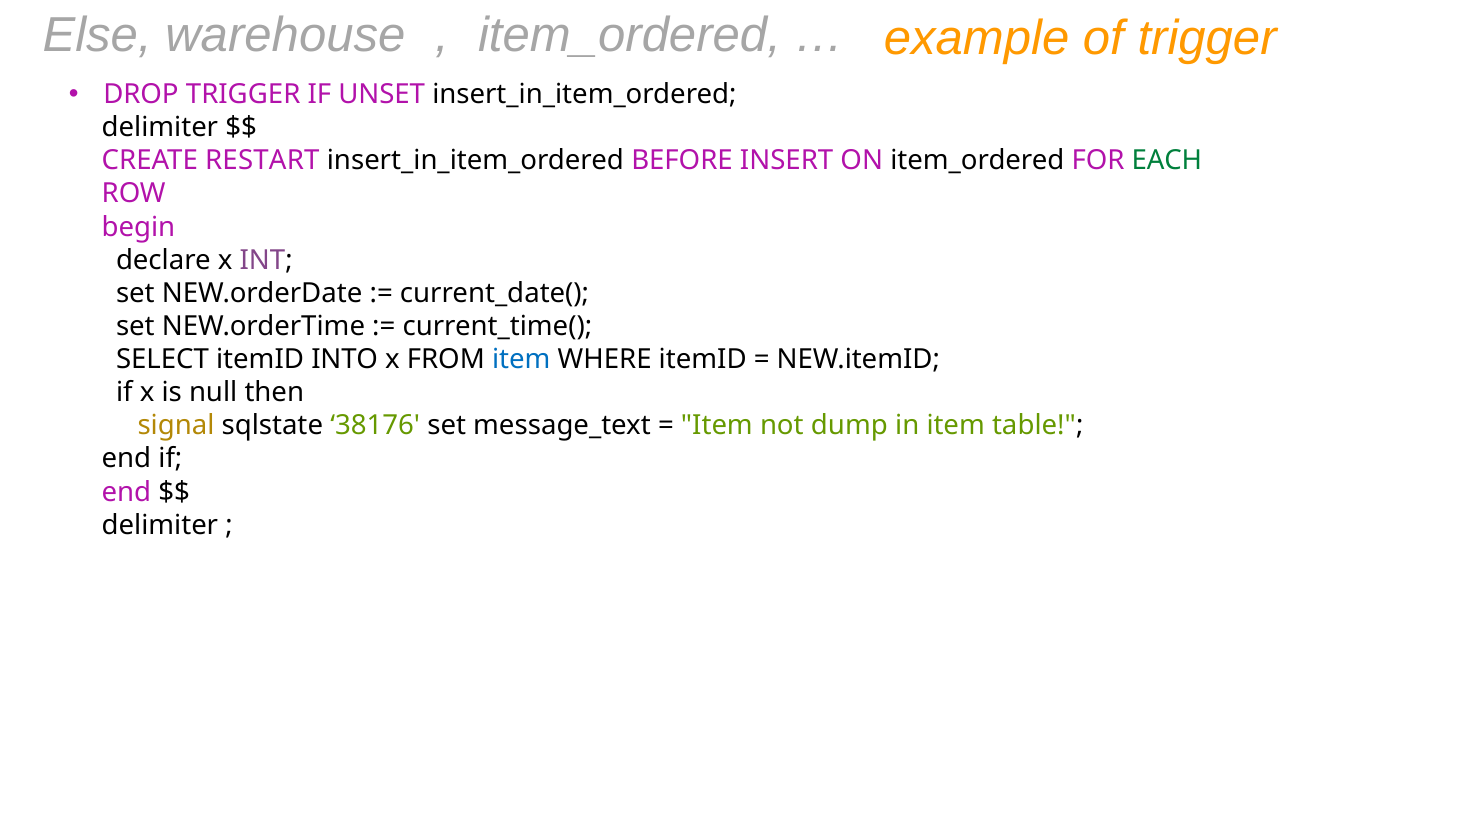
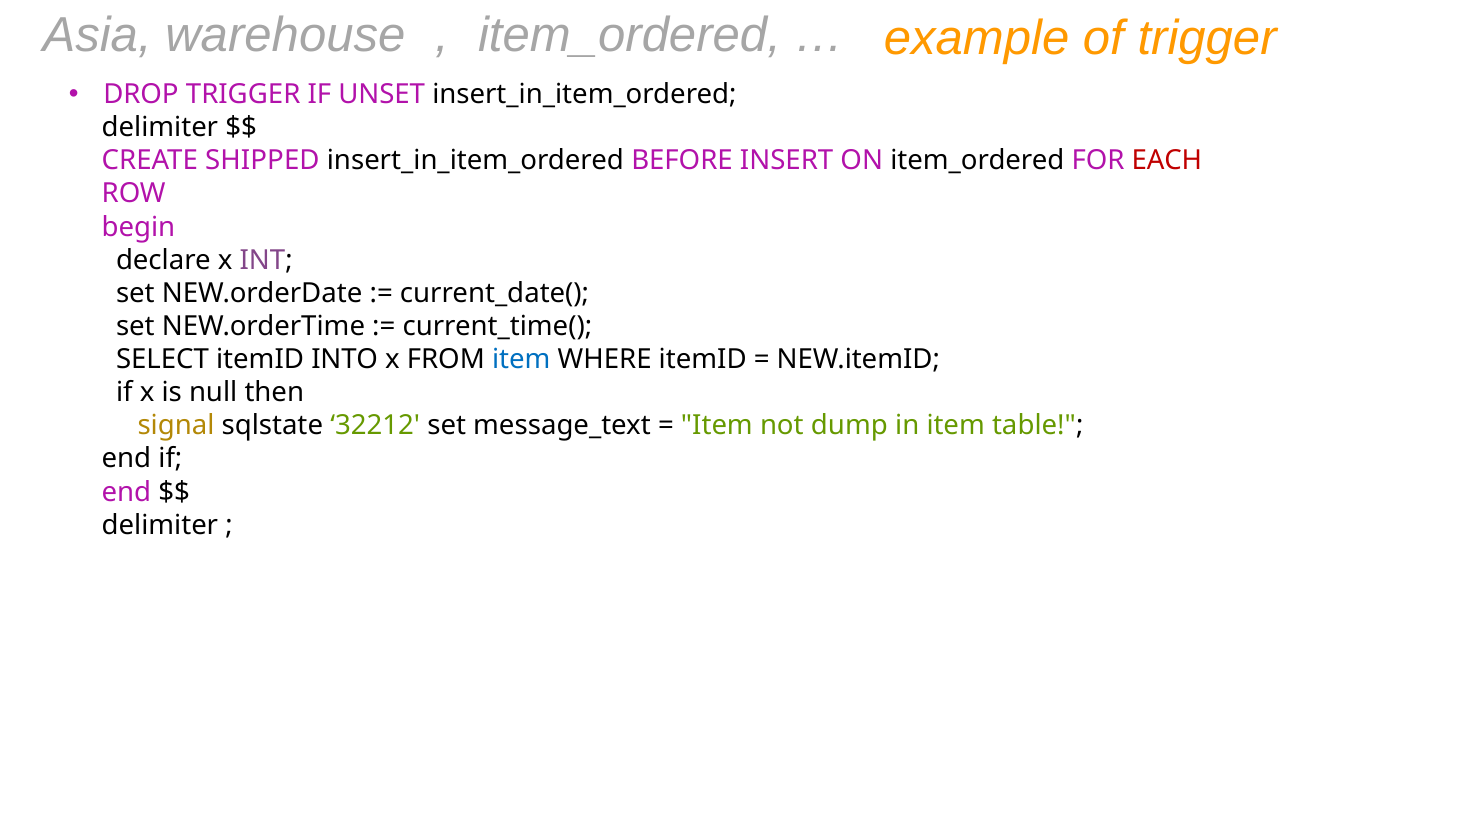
Else: Else -> Asia (97, 35)
RESTART: RESTART -> SHIPPED (262, 161)
EACH colour: green -> red (1167, 161)
38176: 38176 -> 32212 (375, 426)
